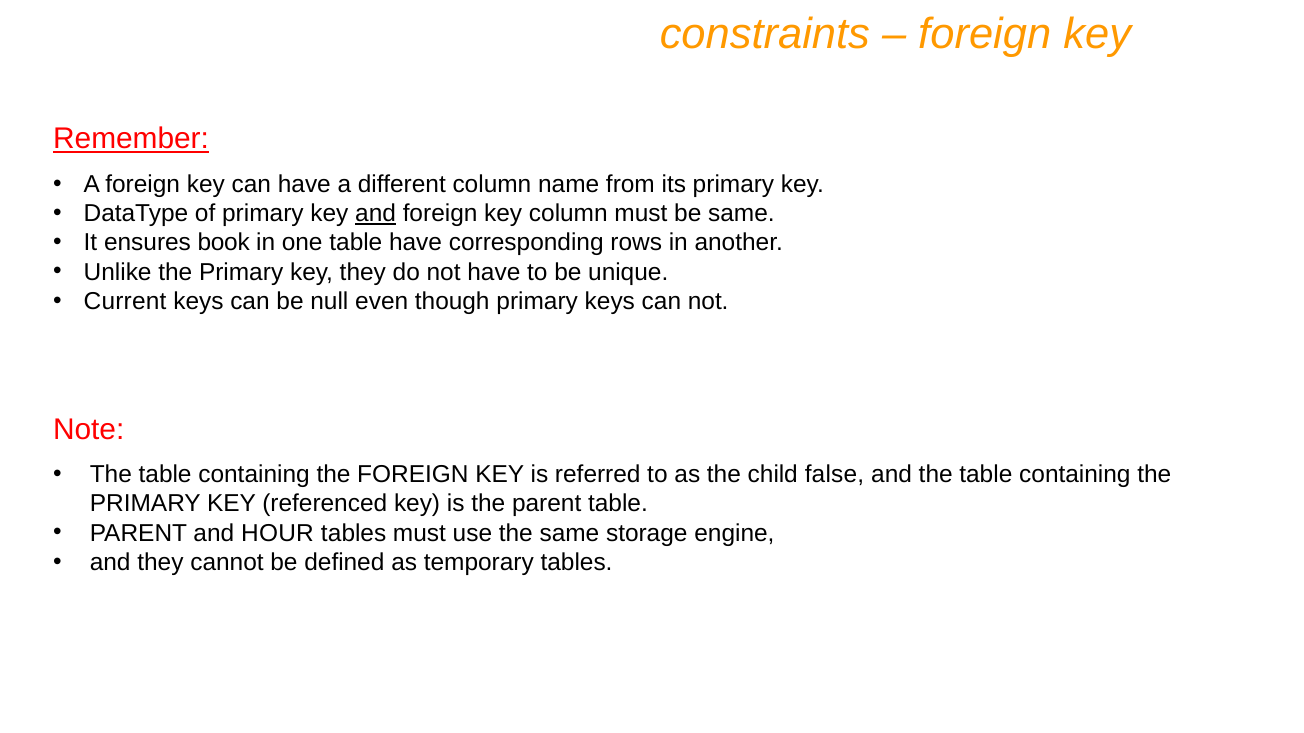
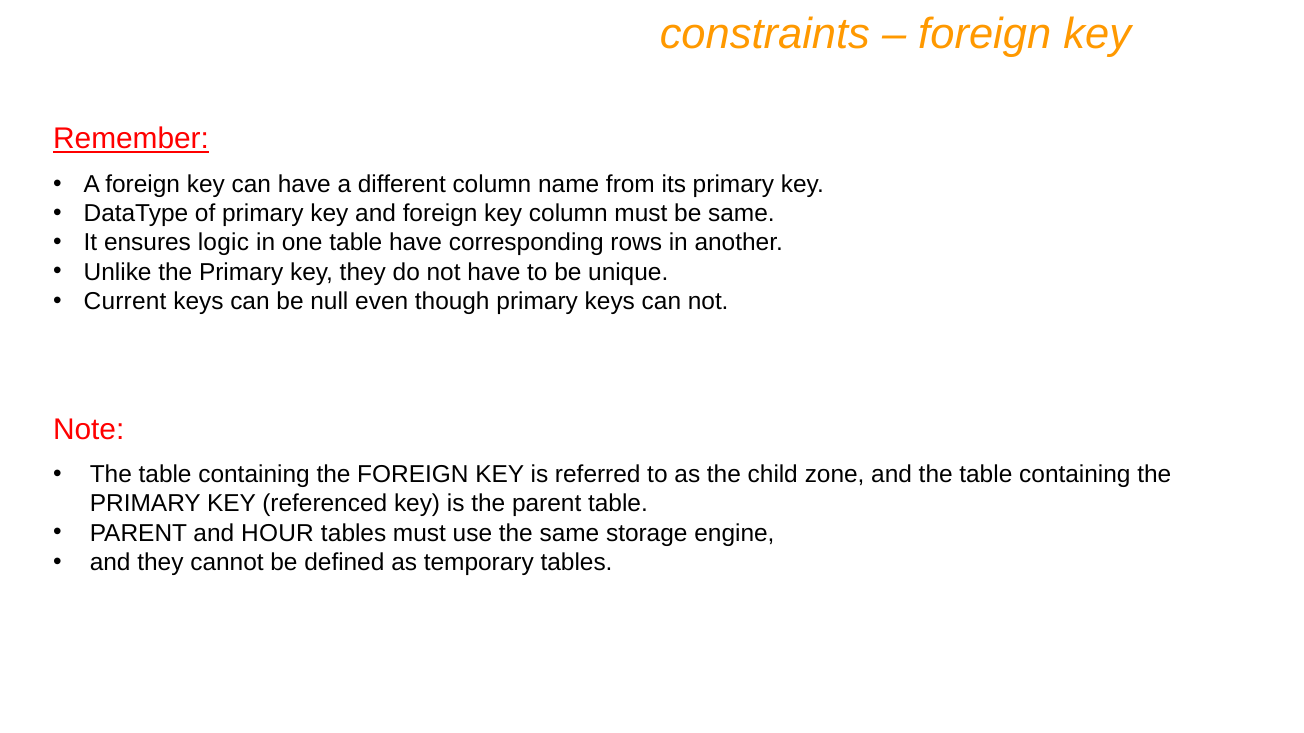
and underline: present -> none (376, 214)
book: book -> logic (223, 243)
false: false -> zone (835, 475)
